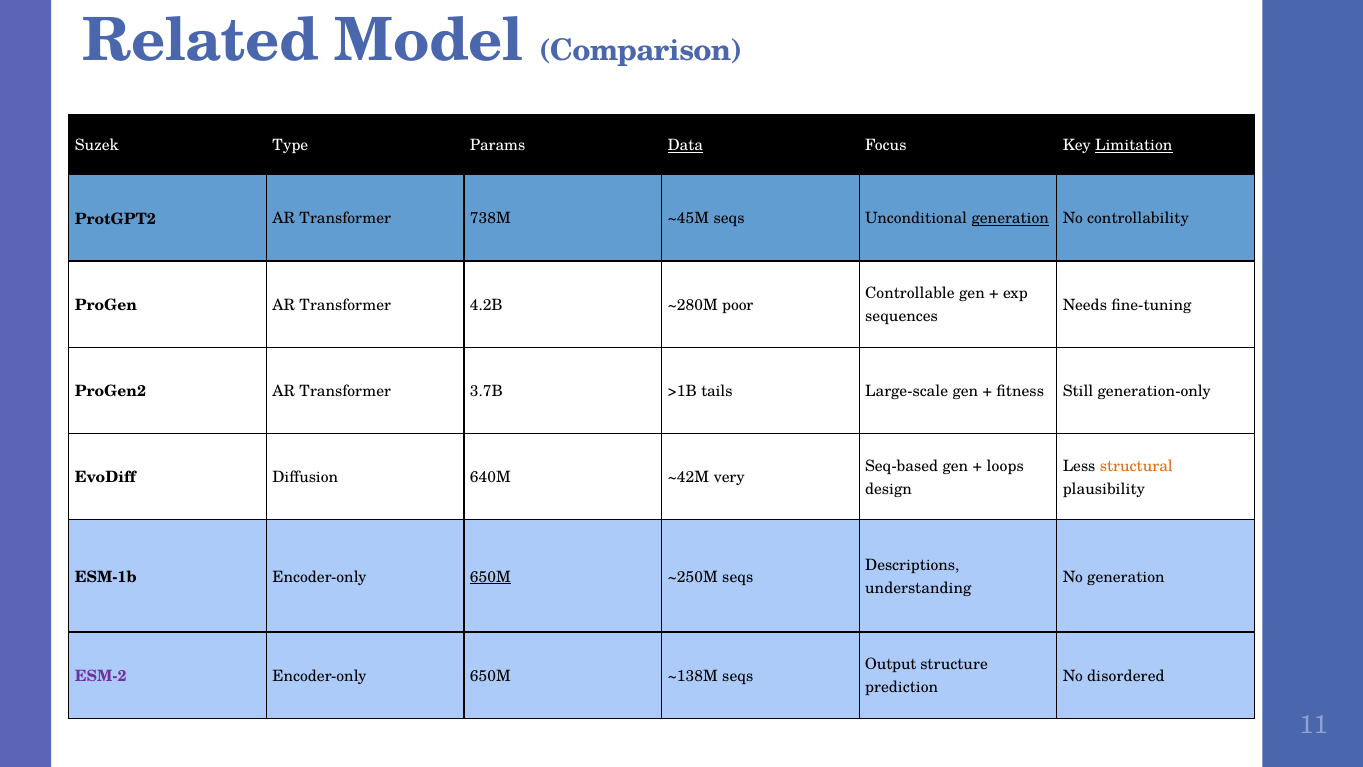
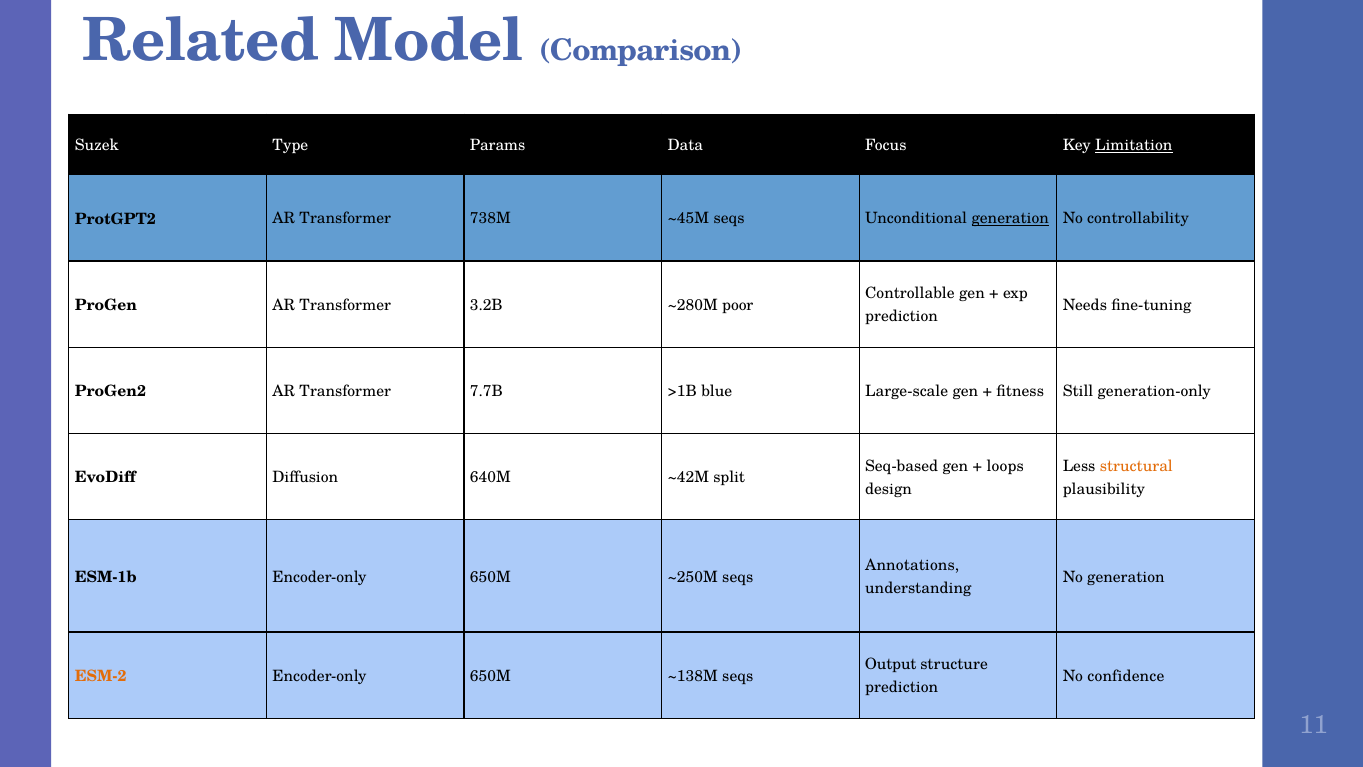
Data underline: present -> none (685, 145)
4.2B: 4.2B -> 3.2B (486, 305)
sequences: sequences -> prediction (902, 316)
3.7B: 3.7B -> 7.7B (486, 391)
tails: tails -> blue (717, 391)
very: very -> split (729, 477)
Descriptions: Descriptions -> Annotations (912, 565)
650M underline: present -> none (490, 577)
disordered: disordered -> confidence (1126, 676)
ESM-2 colour: purple -> orange (101, 676)
